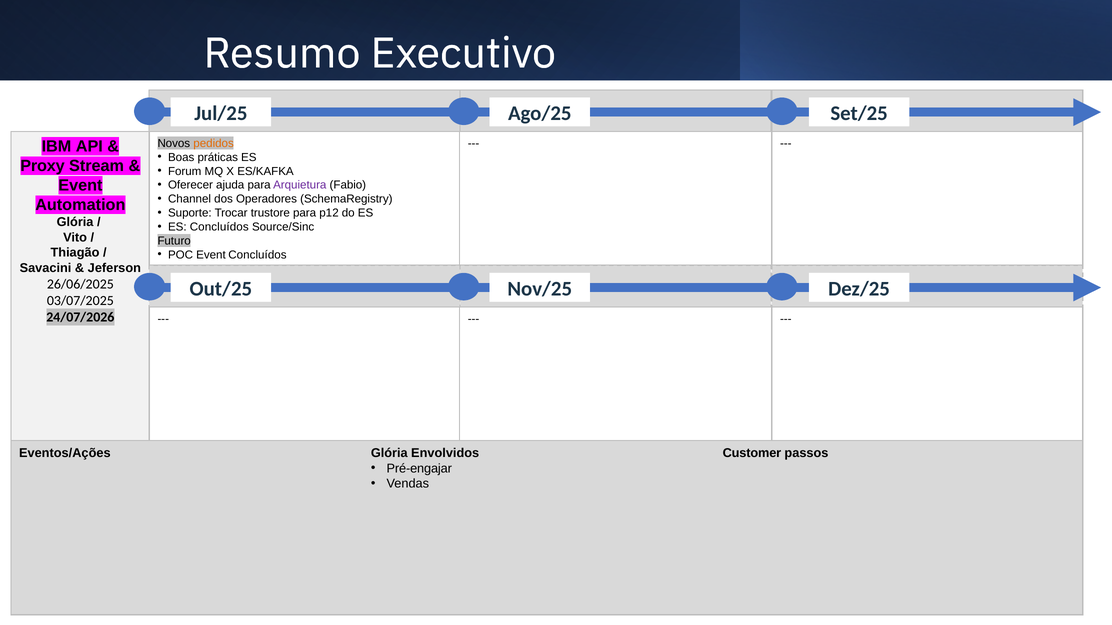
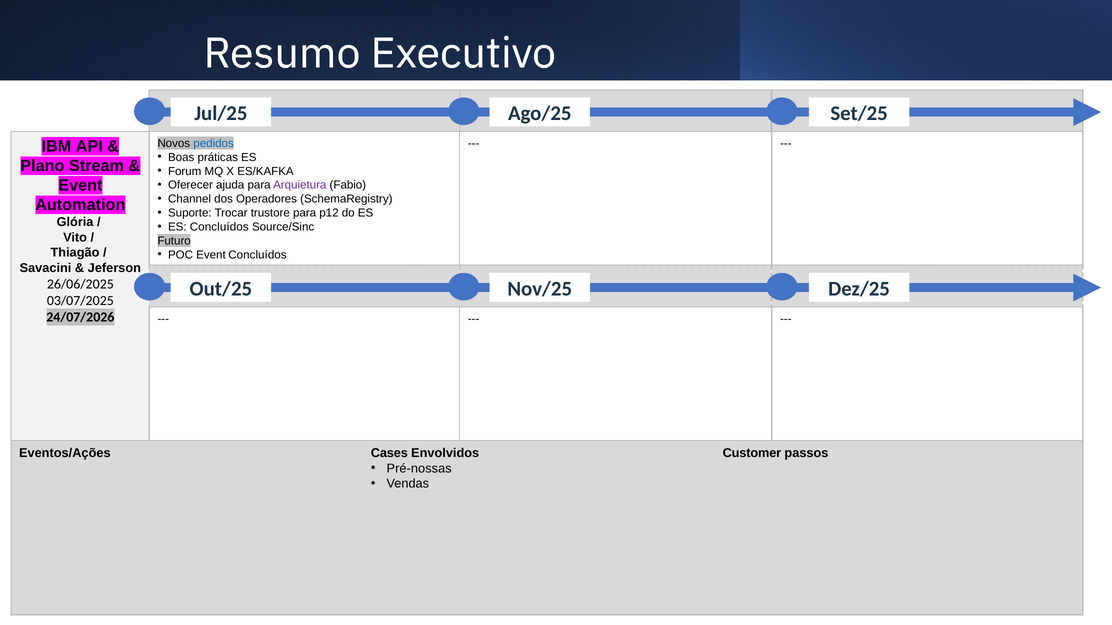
pedidos colour: orange -> blue (214, 144)
Proxy: Proxy -> Plano (42, 166)
Eventos/Ações Glória: Glória -> Cases (389, 454)
Pré-engajar: Pré-engajar -> Pré-nossas (419, 469)
